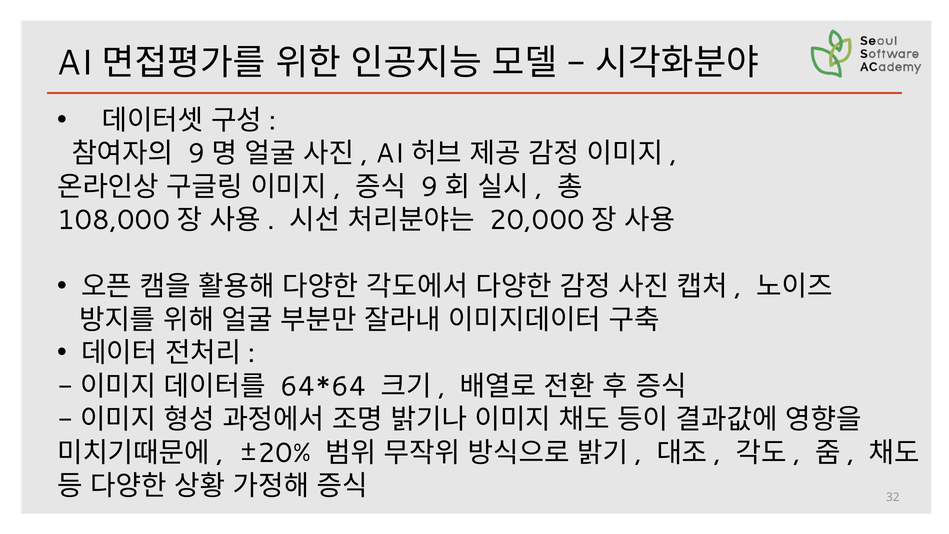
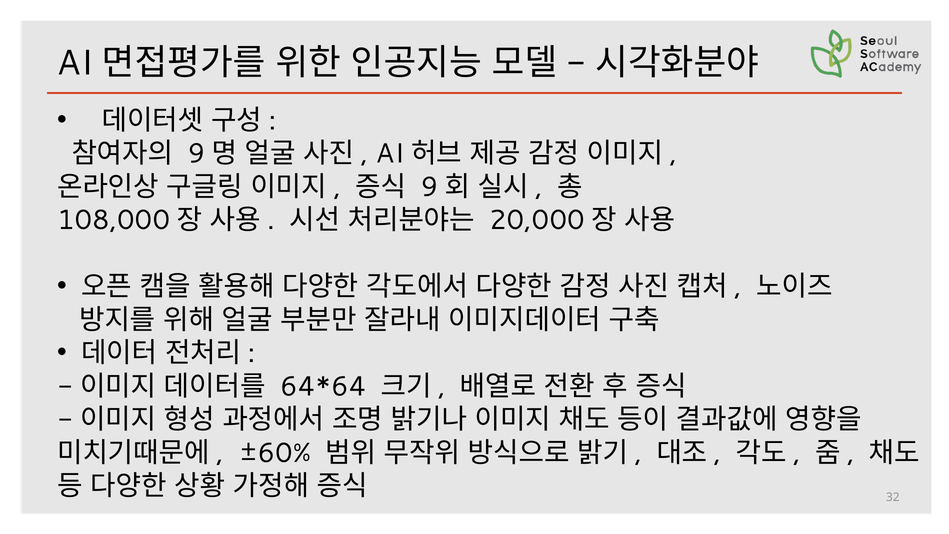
±20%: ±20% -> ±60% (275, 453)
